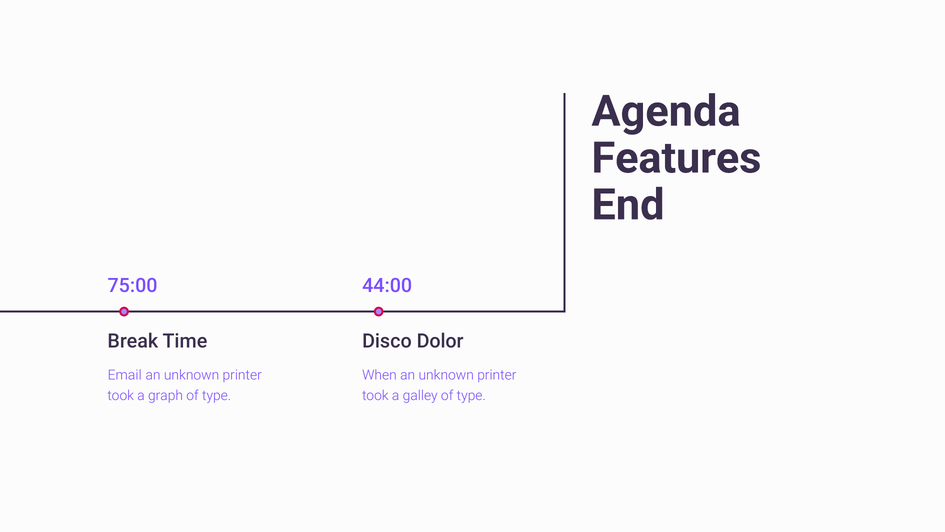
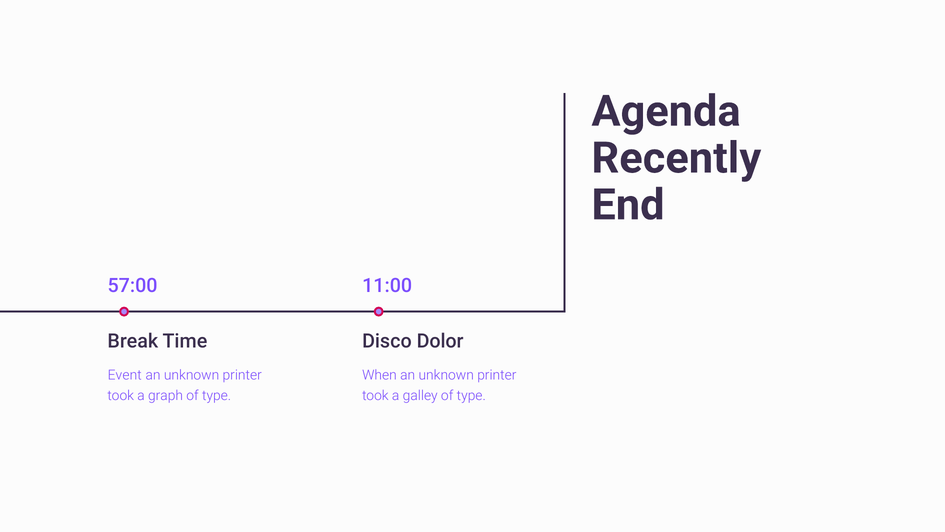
Features: Features -> Recently (676, 158)
75:00: 75:00 -> 57:00 (133, 285)
44:00: 44:00 -> 11:00 (387, 285)
Email: Email -> Event (125, 375)
